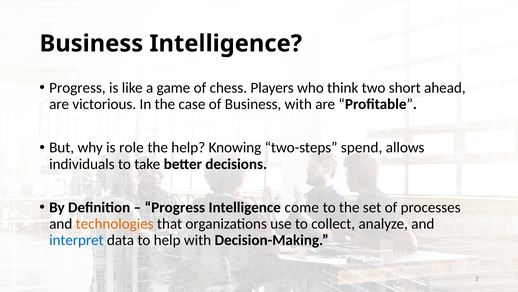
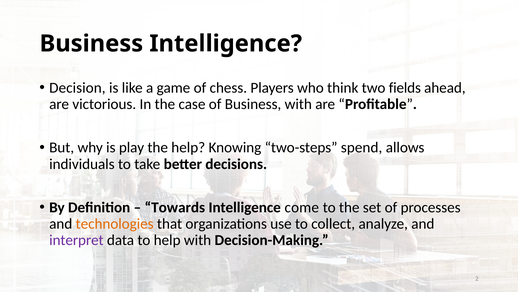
Progress: Progress -> Decision (77, 88)
short: short -> fields (405, 88)
role: role -> play (132, 147)
Progress: Progress -> Towards (175, 207)
interpret colour: blue -> purple (76, 240)
